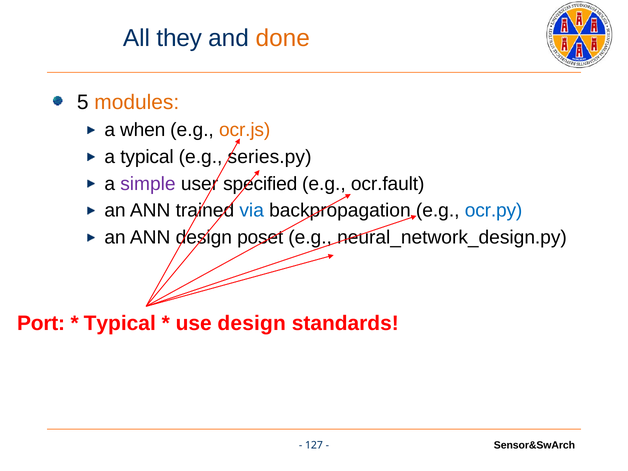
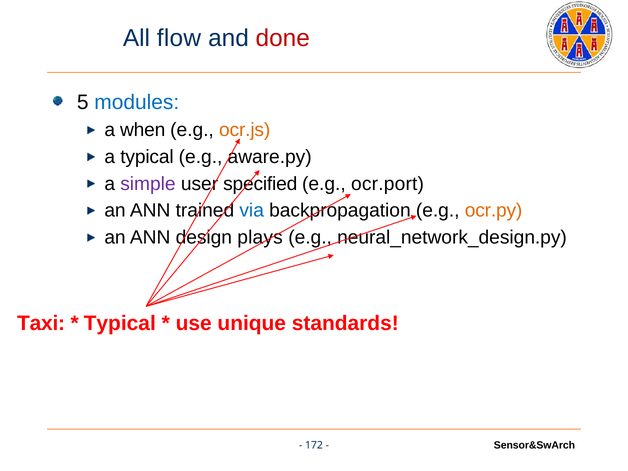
they: they -> flow (179, 38)
done colour: orange -> red (283, 38)
modules colour: orange -> blue (137, 102)
series.py: series.py -> aware.py (270, 157)
ocr.fault: ocr.fault -> ocr.port (388, 184)
ocr.py colour: blue -> orange (494, 211)
poset: poset -> plays (260, 237)
Port: Port -> Taxi (41, 323)
use design: design -> unique (252, 323)
127: 127 -> 172 (314, 445)
